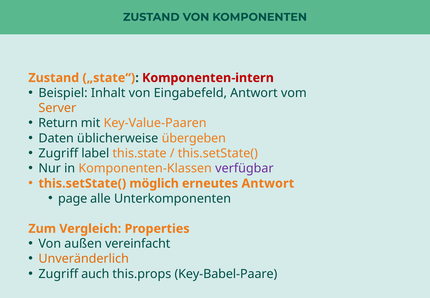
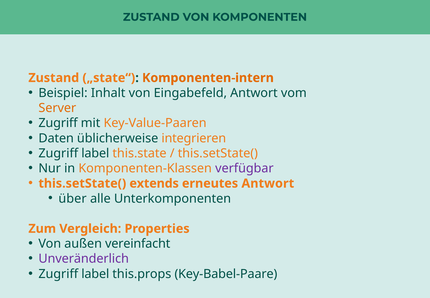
Komponenten-intern colour: red -> orange (208, 78)
Return: Return -> Zugriff (58, 123)
übergeben: übergeben -> integrieren (194, 138)
möglich: möglich -> extends (154, 183)
page: page -> über (73, 198)
Unveränderlich colour: orange -> purple (84, 259)
auch: auch -> label (95, 274)
